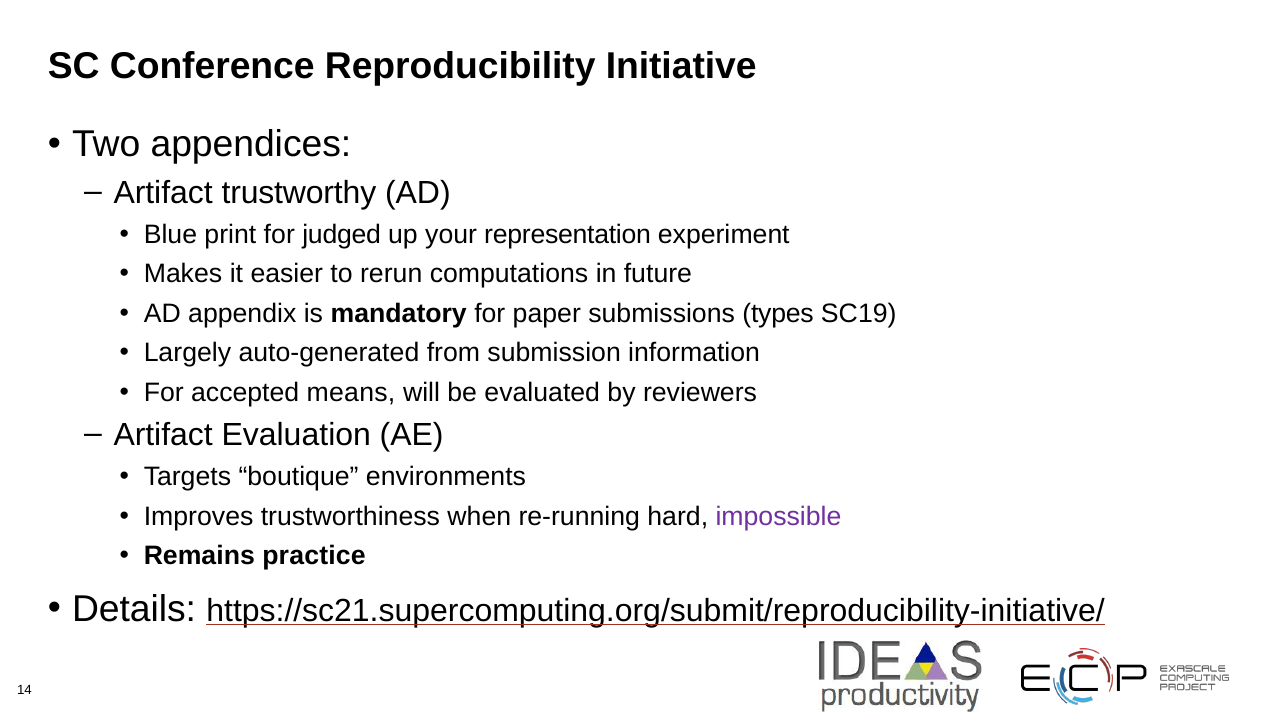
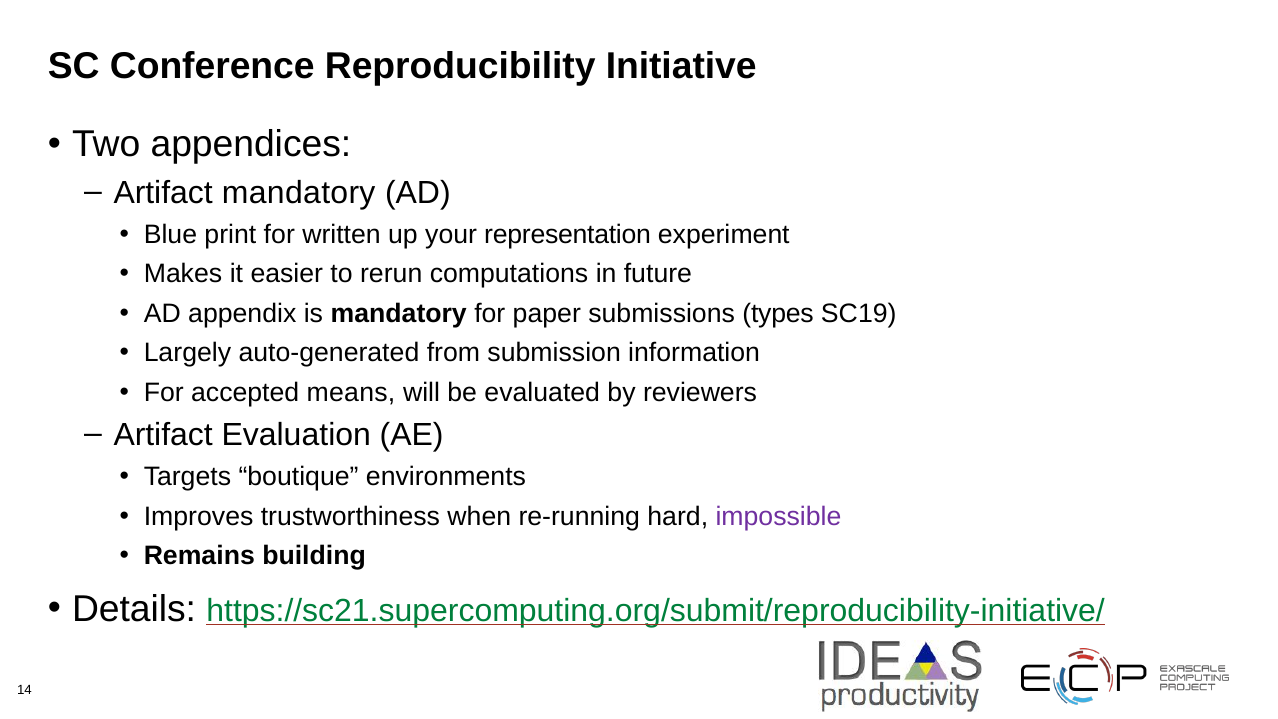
Artifact trustworthy: trustworthy -> mandatory (299, 192)
judged: judged -> written (342, 235)
practice: practice -> building (314, 556)
https://sc21.supercomputing.org/submit/reproducibility-initiative/ colour: black -> green (656, 611)
